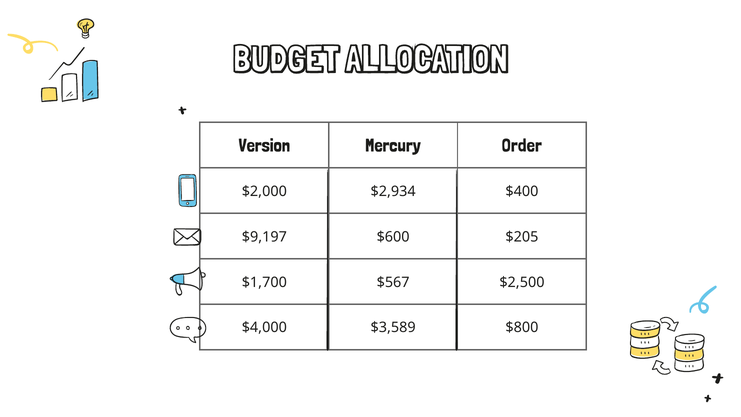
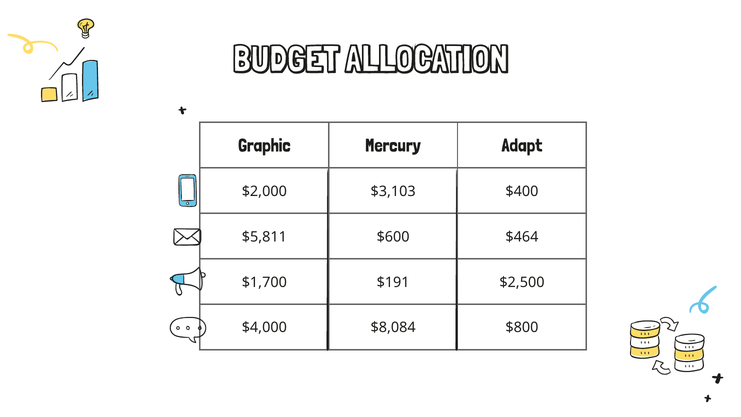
Version: Version -> Graphic (264, 145)
Order: Order -> Adapt (522, 145)
$2,934: $2,934 -> $3,103 (393, 191)
$9,197: $9,197 -> $5,811 (264, 237)
$205: $205 -> $464 (522, 237)
$567: $567 -> $191 (393, 282)
$3,589: $3,589 -> $8,084 (393, 328)
